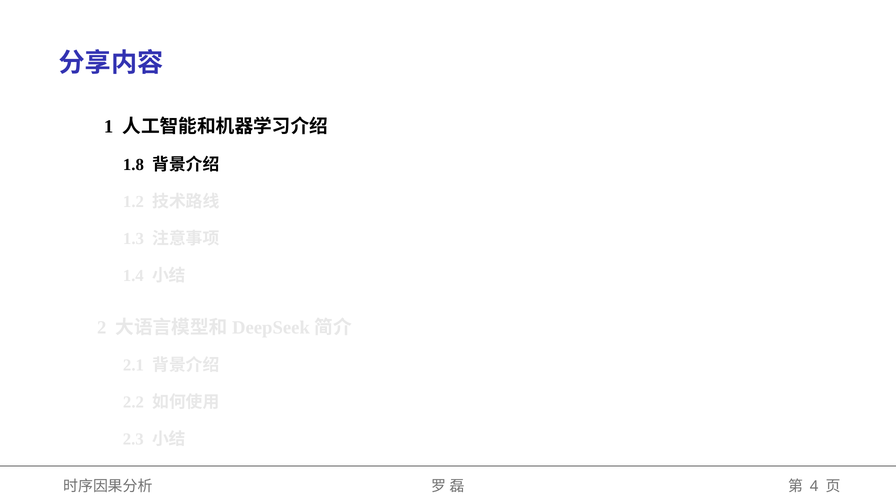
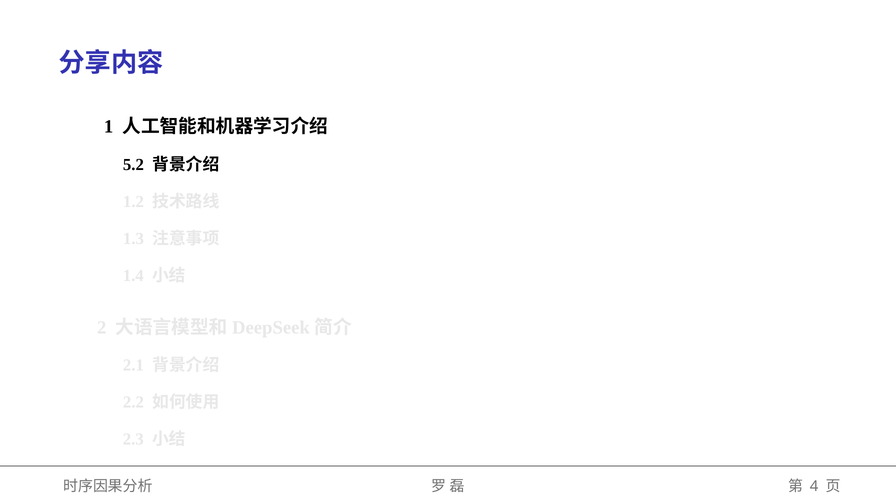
1.8: 1.8 -> 5.2 (133, 165)
